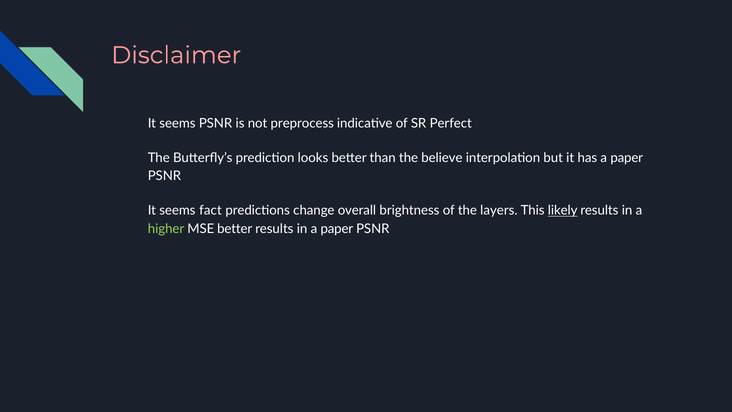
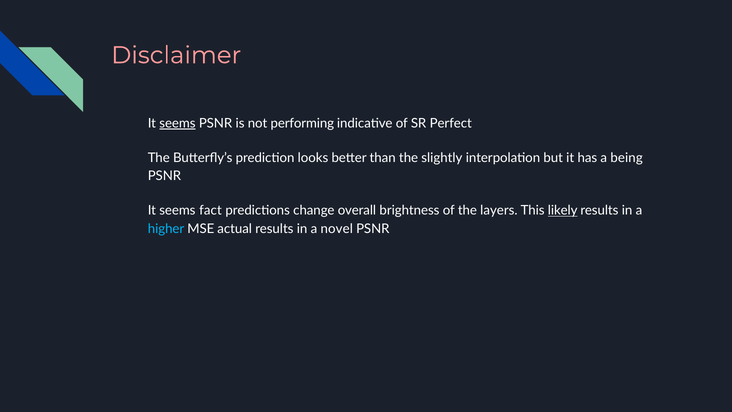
seems underline: none -> present (177, 123)
preprocess: preprocess -> performing (302, 123)
believe: believe -> slightly (442, 158)
has a paper: paper -> being (627, 158)
higher colour: light green -> light blue (166, 229)
MSE better: better -> actual (235, 229)
in a paper: paper -> novel (337, 229)
